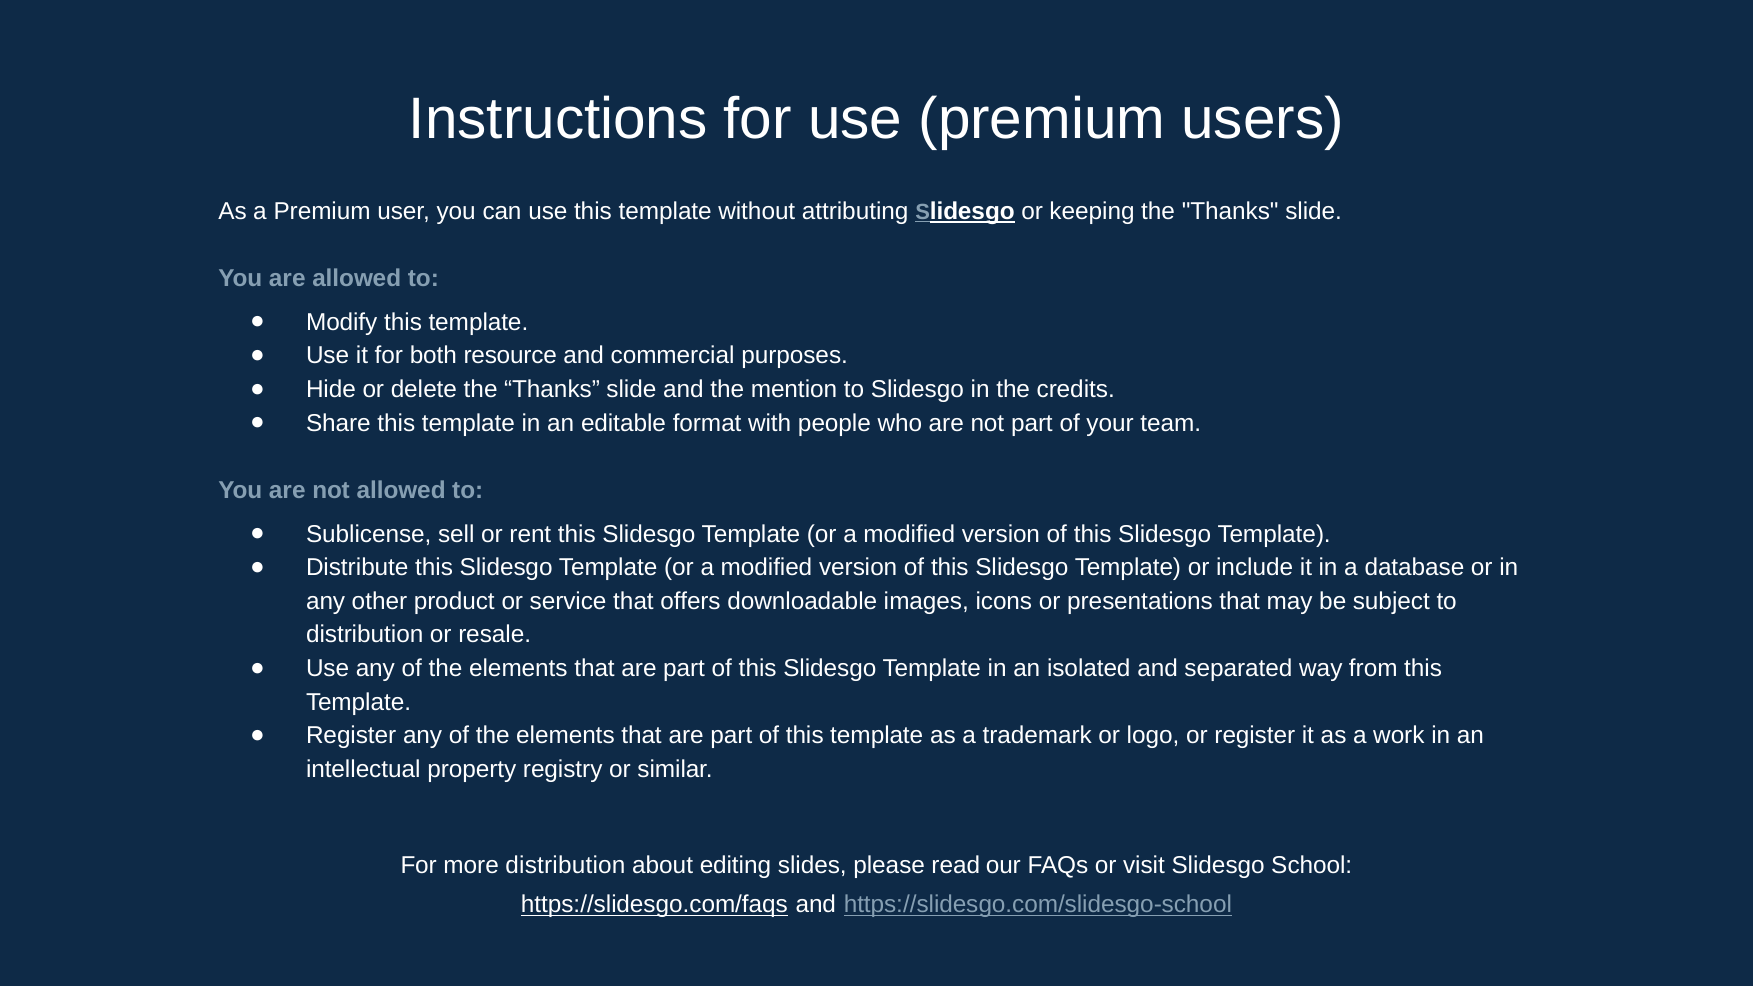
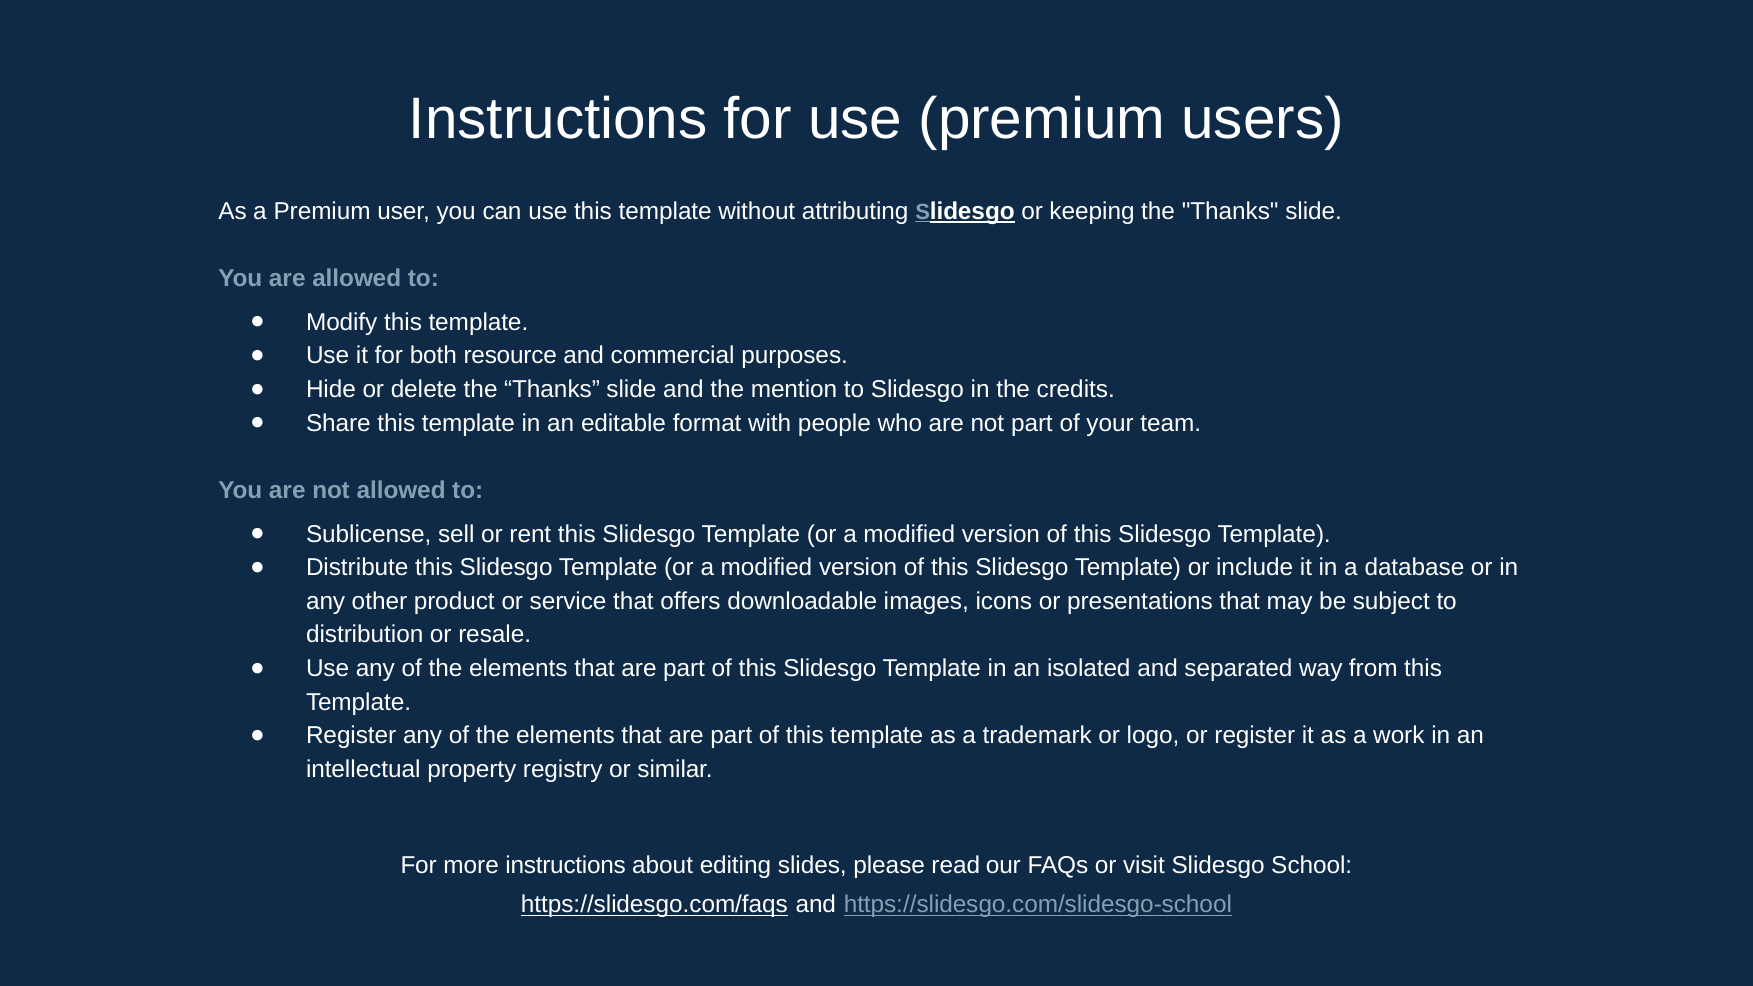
more distribution: distribution -> instructions (566, 865)
